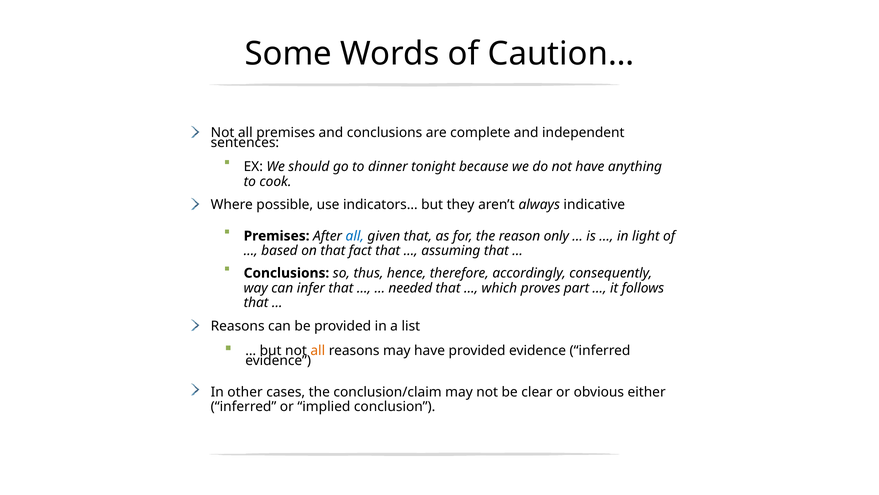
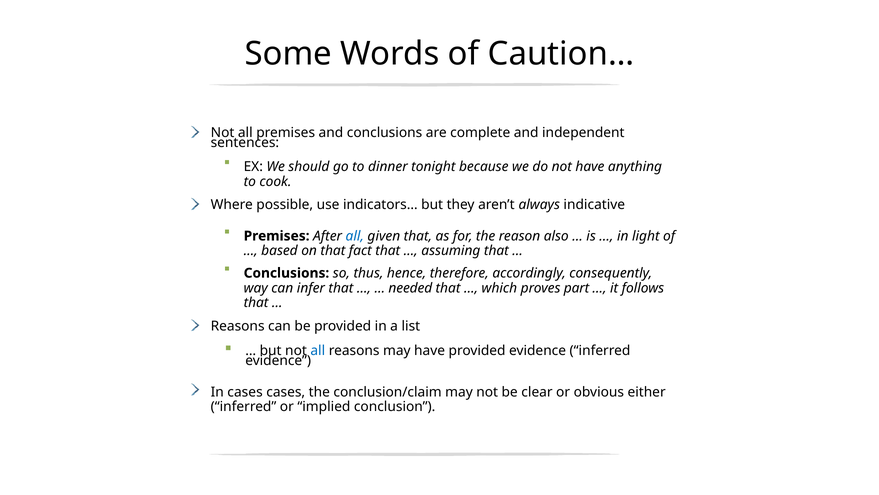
only: only -> also (556, 236)
all colour: orange -> blue (318, 350)
In other: other -> cases (245, 392)
